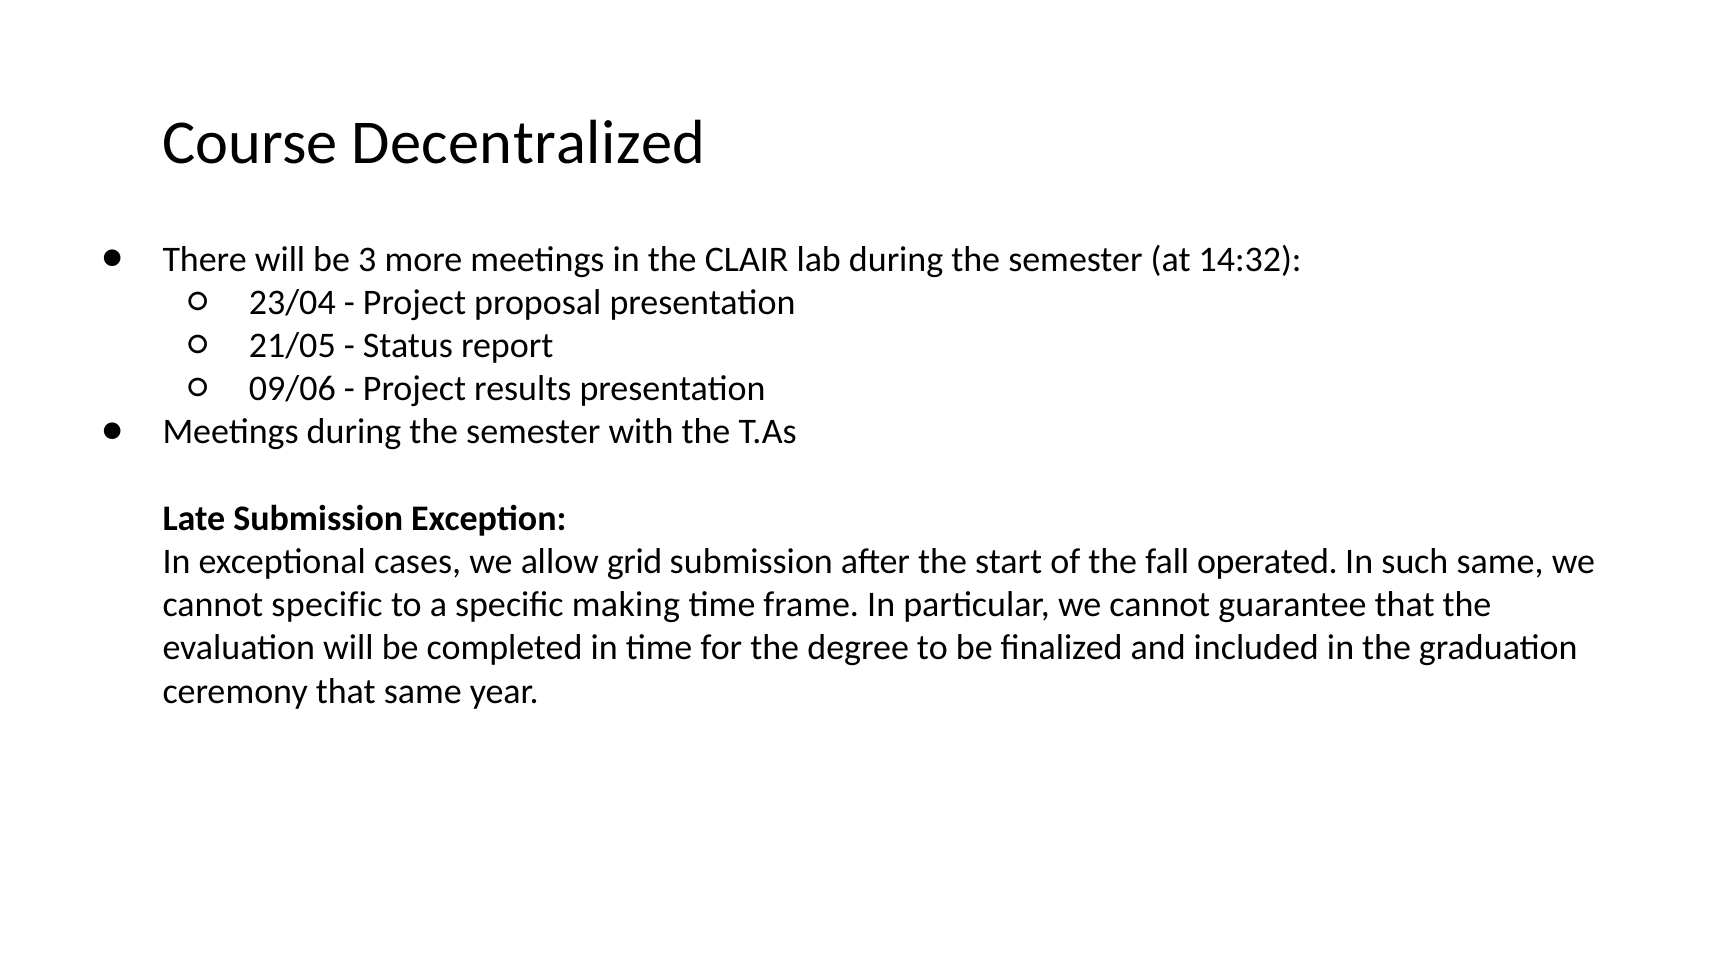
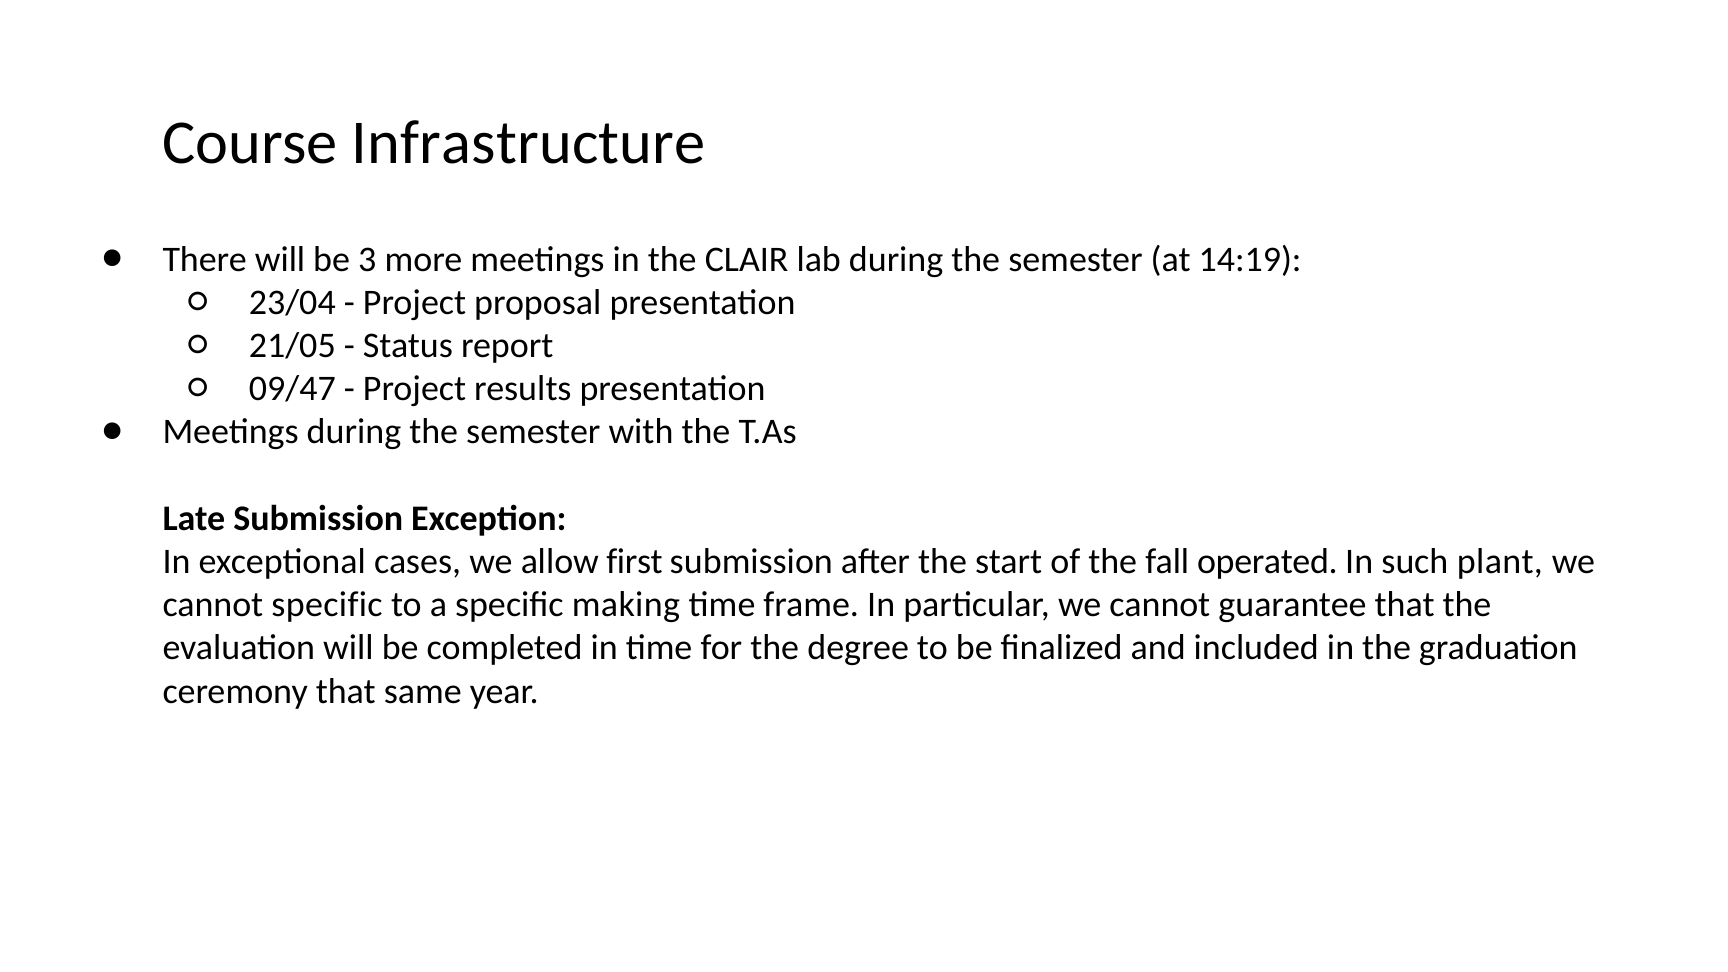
Decentralized: Decentralized -> Infrastructure (529, 143)
14:32: 14:32 -> 14:19 (1250, 259)
09/06: 09/06 -> 09/47 (292, 389)
grid: grid -> first (635, 562)
such same: same -> plant (1500, 562)
